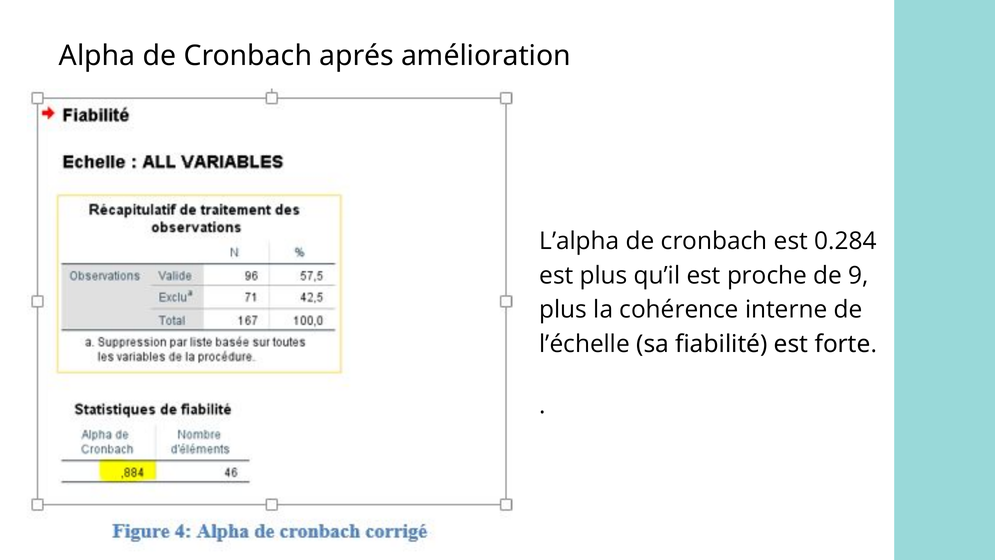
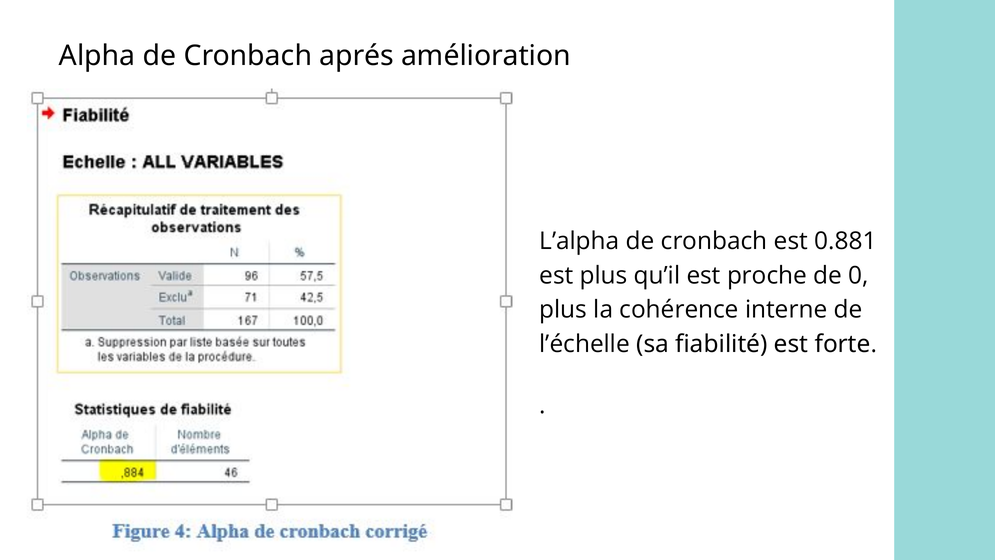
0.284: 0.284 -> 0.881 (845, 241)
9: 9 -> 0 (859, 275)
